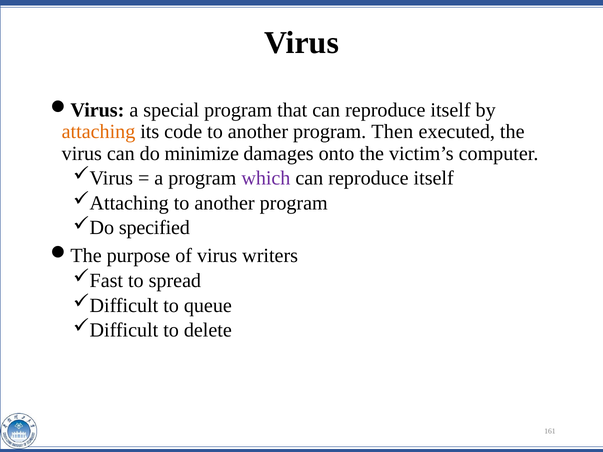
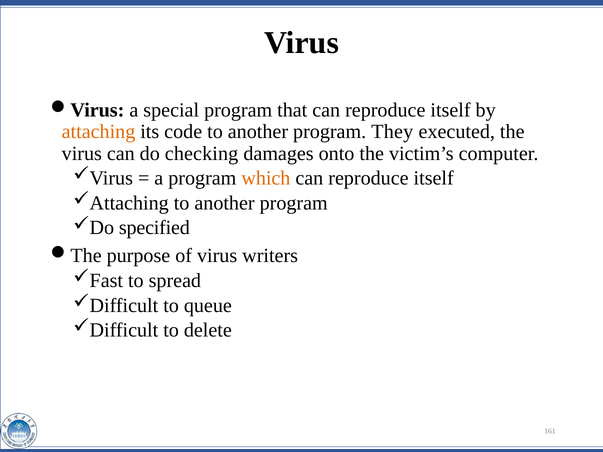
Then: Then -> They (392, 132)
minimize: minimize -> checking (202, 153)
which colour: purple -> orange (266, 178)
